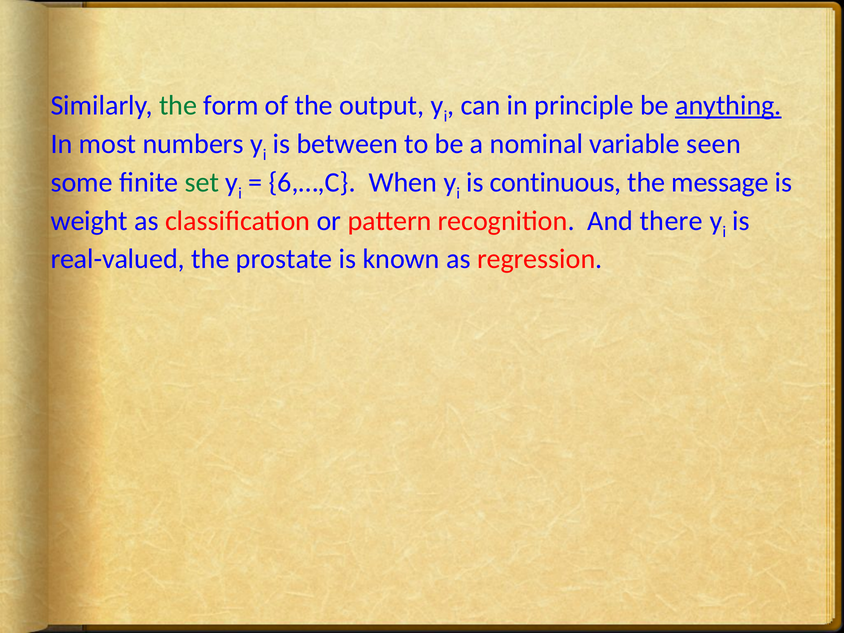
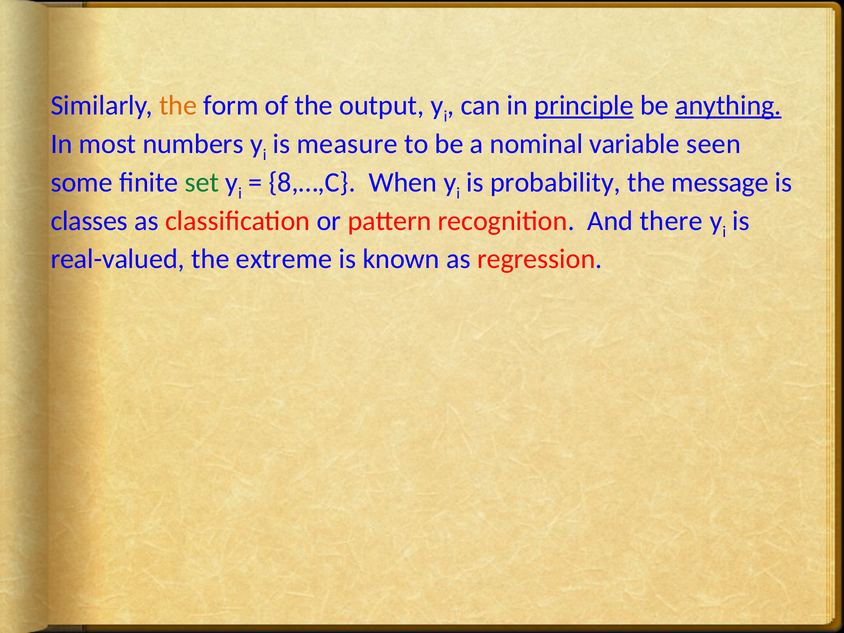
the colour: green -> orange (178, 105)
principle underline: none -> present (584, 105)
between: between -> measure (347, 144)
6,…,C: 6,…,C -> 8,…,C (312, 182)
continuous: continuous -> probability (556, 182)
weight: weight -> classes (89, 221)
prostate: prostate -> extreme (284, 259)
